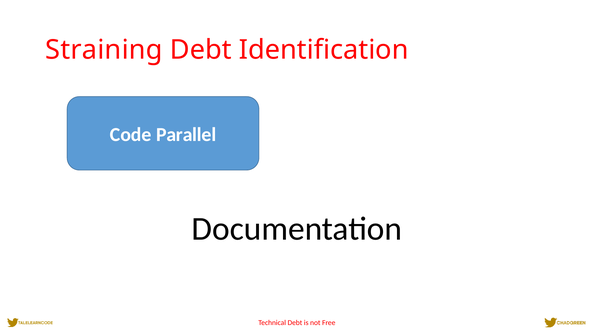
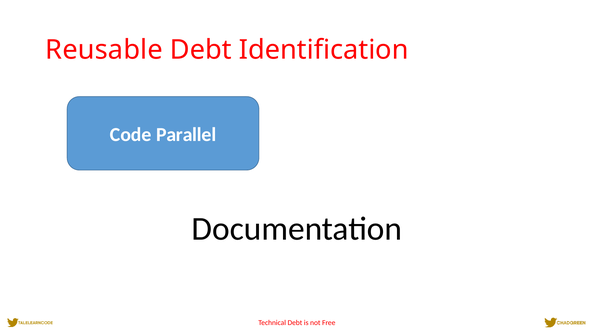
Straining: Straining -> Reusable (104, 50)
